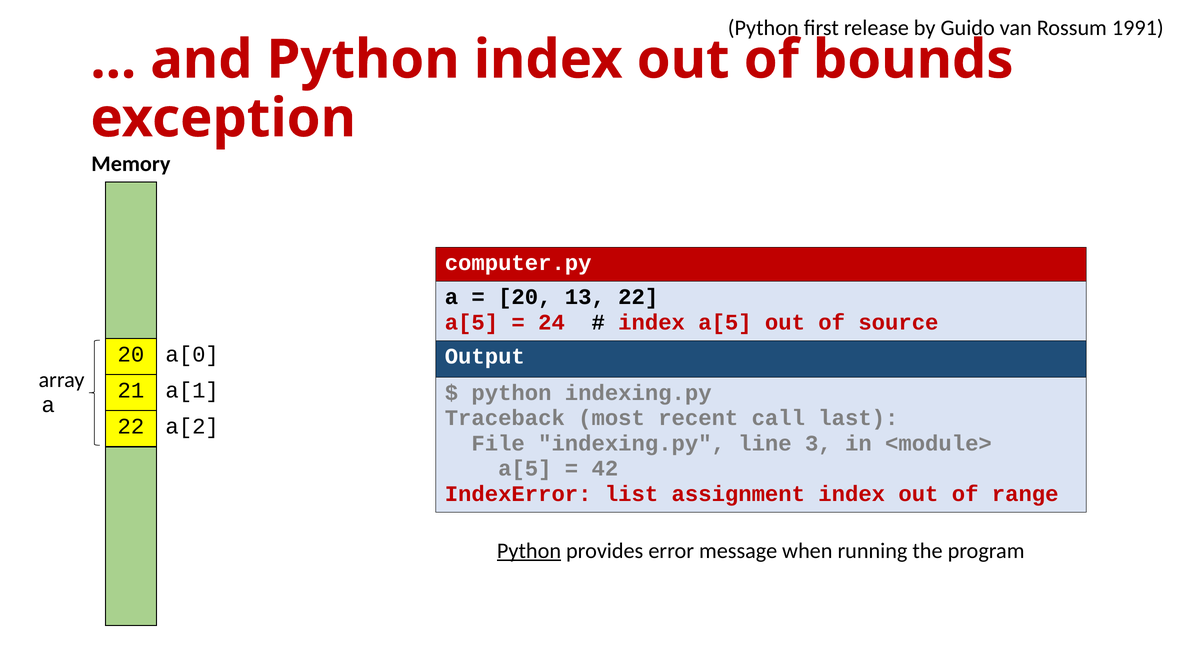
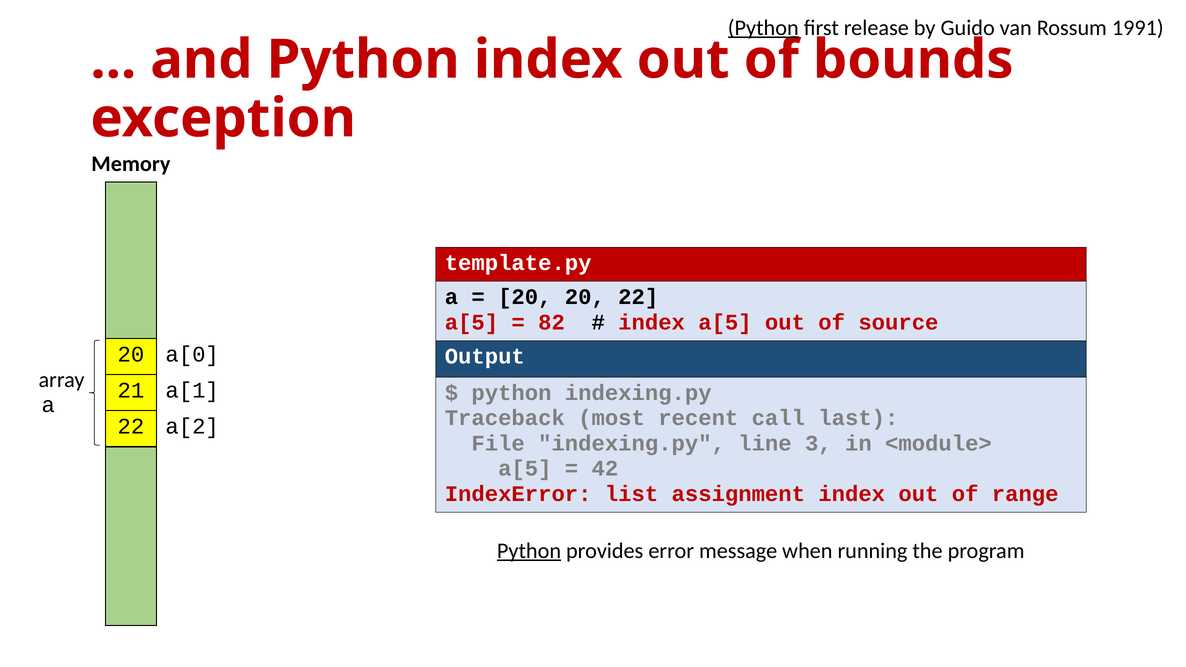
Python underline: none -> present (763, 28)
computer.py: computer.py -> template.py (518, 263)
20 13: 13 -> 20 (585, 297)
24: 24 -> 82 (552, 322)
